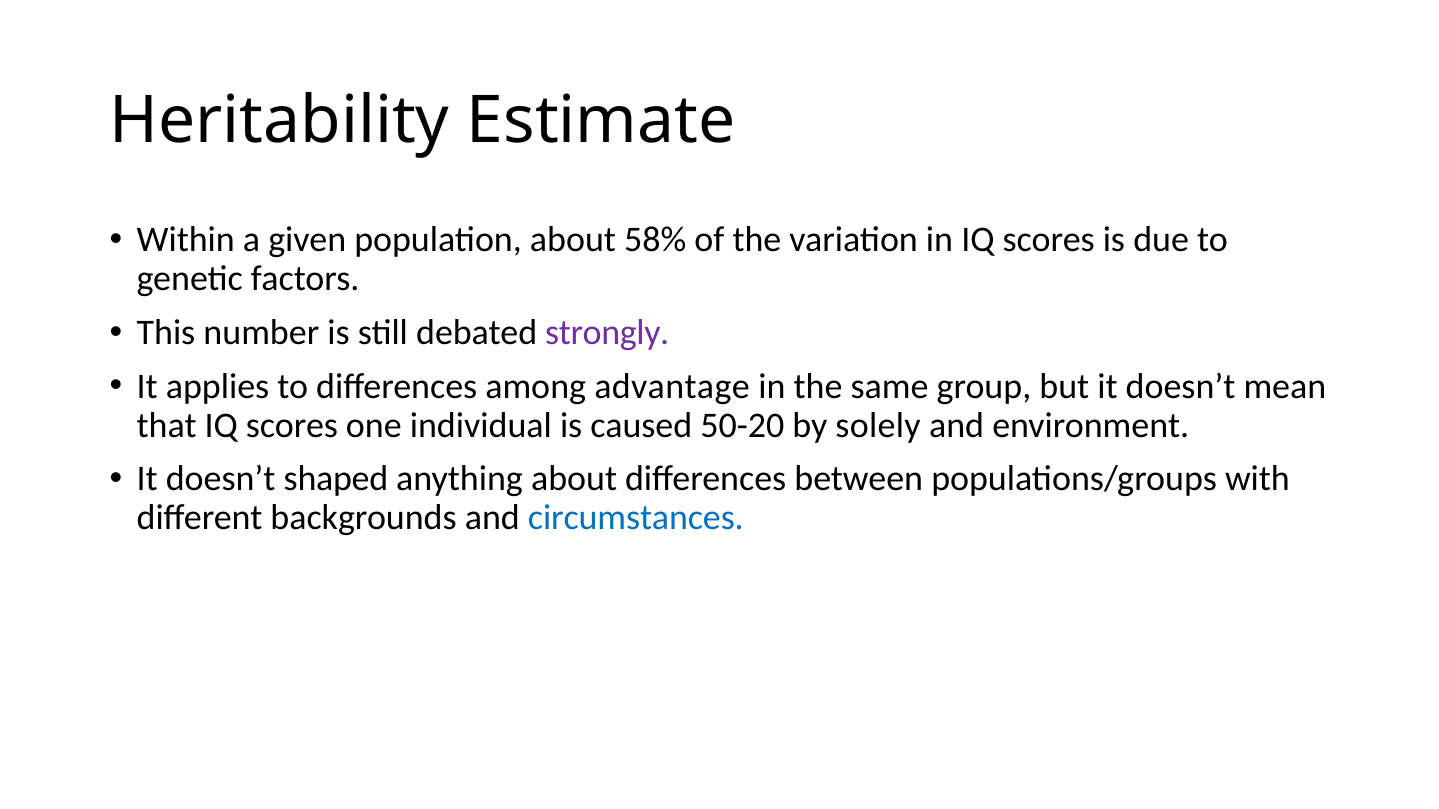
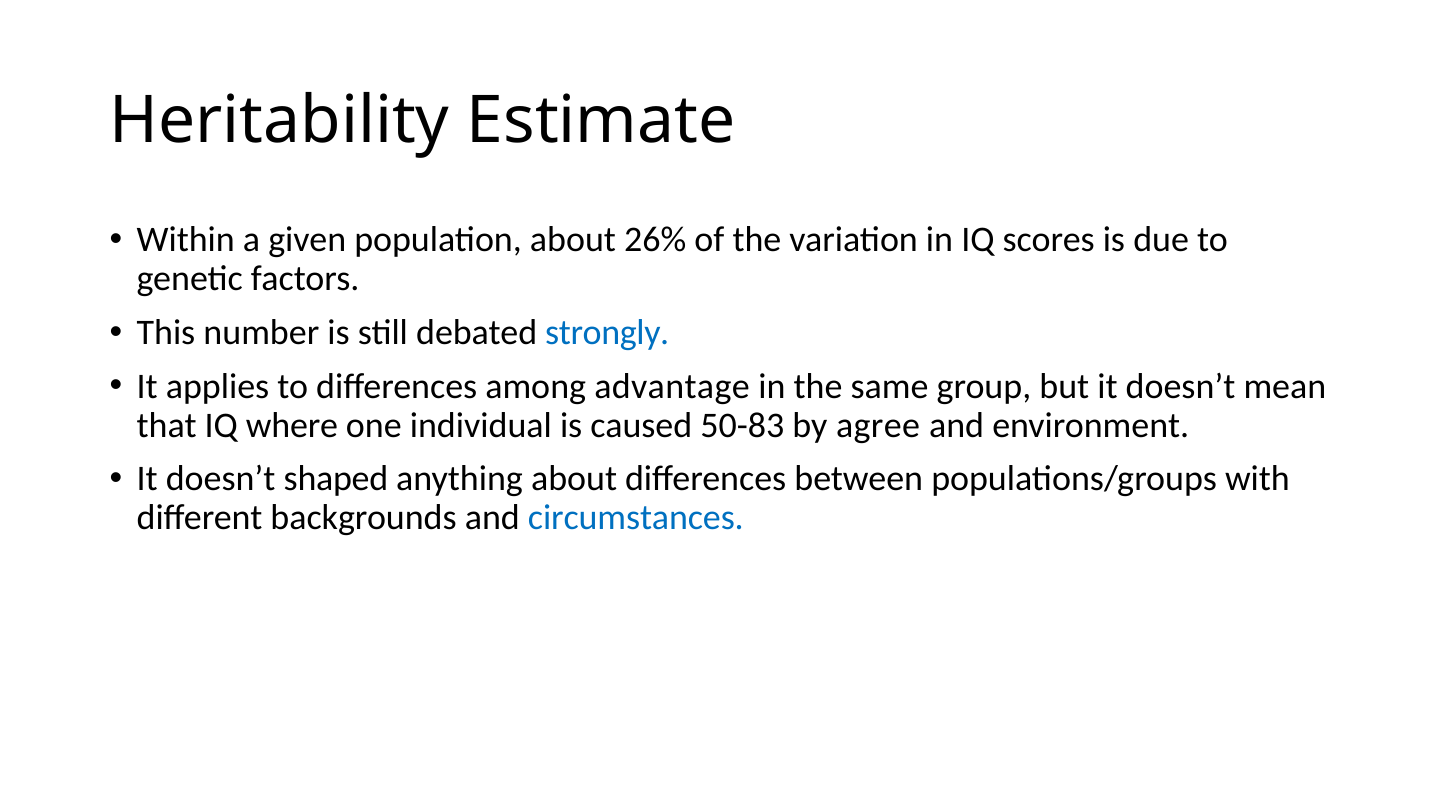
58%: 58% -> 26% (655, 240)
strongly colour: purple -> blue (607, 333)
that IQ scores: scores -> where (292, 425)
50-20: 50-20 -> 50-83 (742, 425)
solely: solely -> agree (878, 425)
